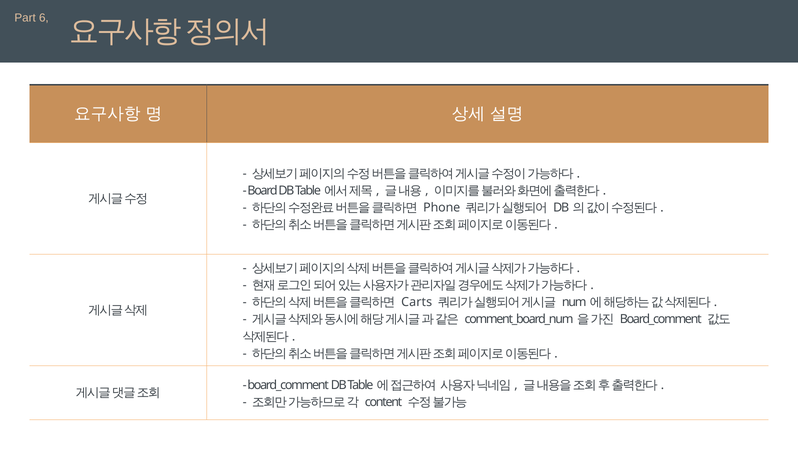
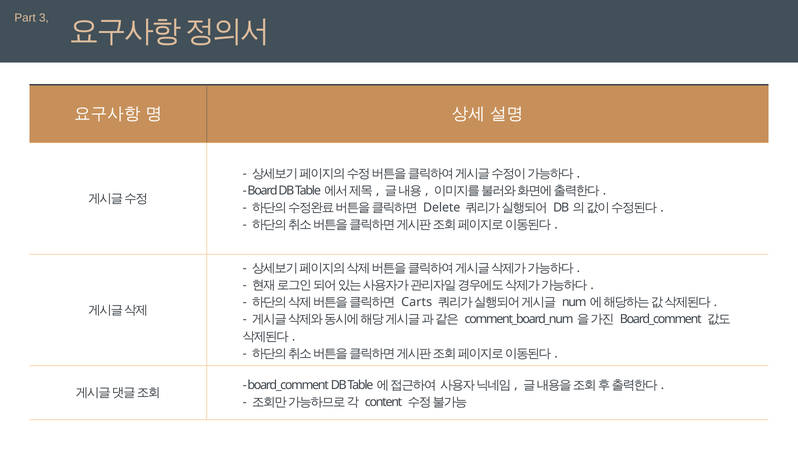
6: 6 -> 3 (44, 18)
Phone: Phone -> Delete (442, 208)
